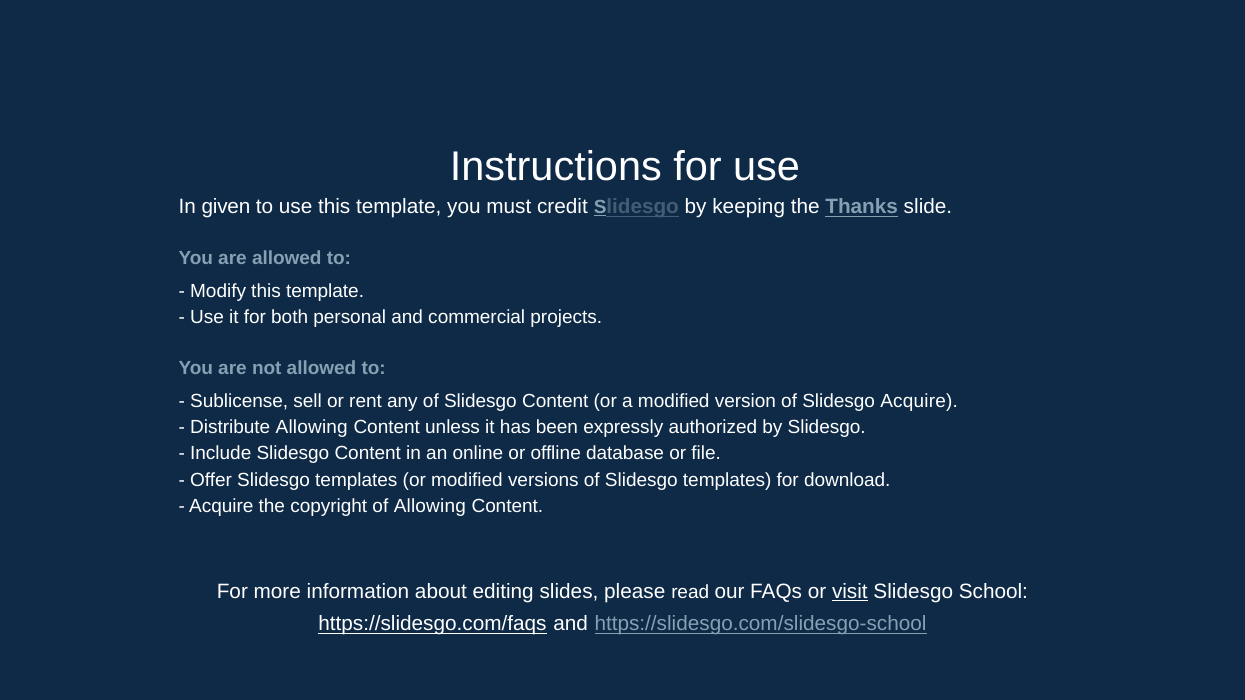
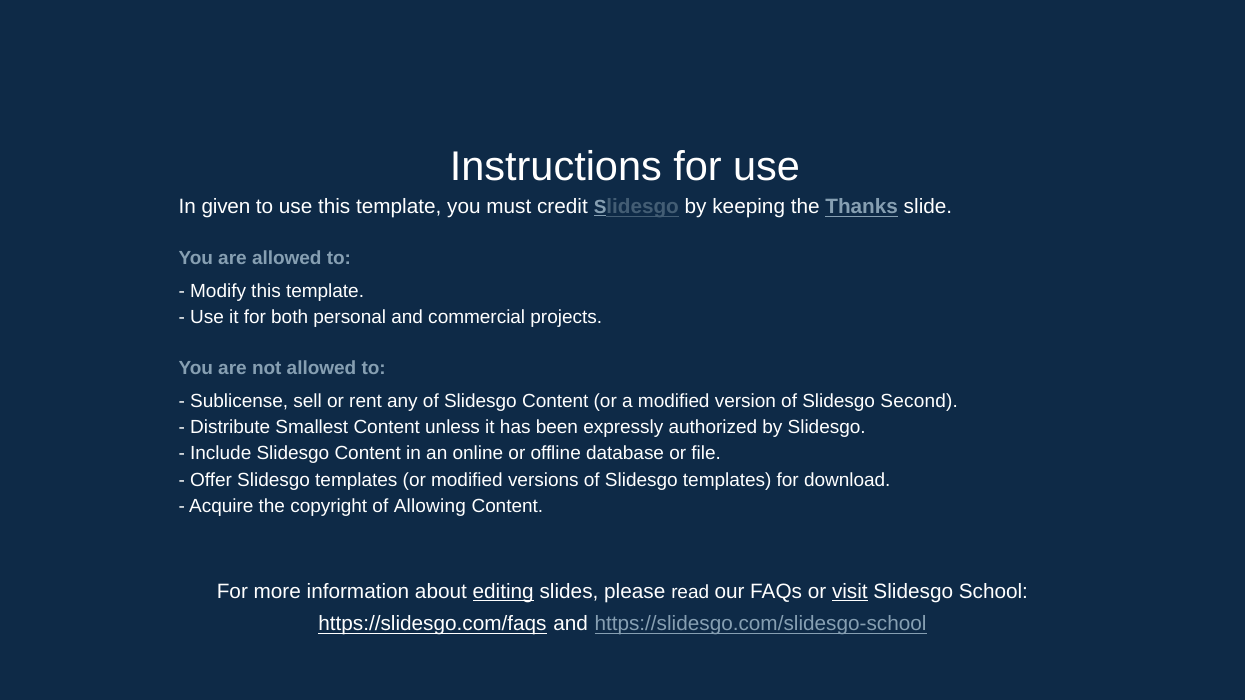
Slidesgo Acquire: Acquire -> Second (919, 401)
Distribute Allowing: Allowing -> Smallest (312, 428)
editing underline: none -> present (503, 592)
